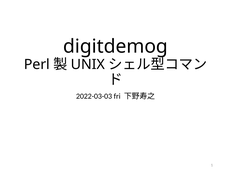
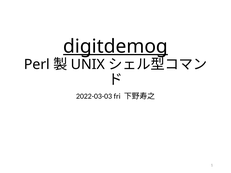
digitdemog underline: none -> present (115, 46)
